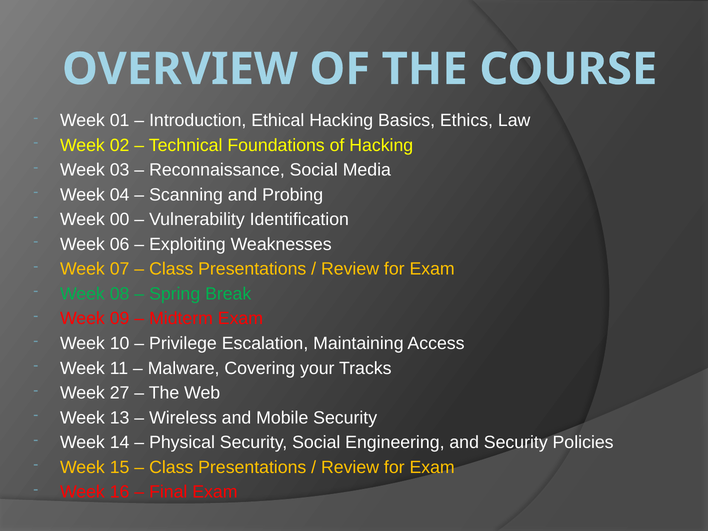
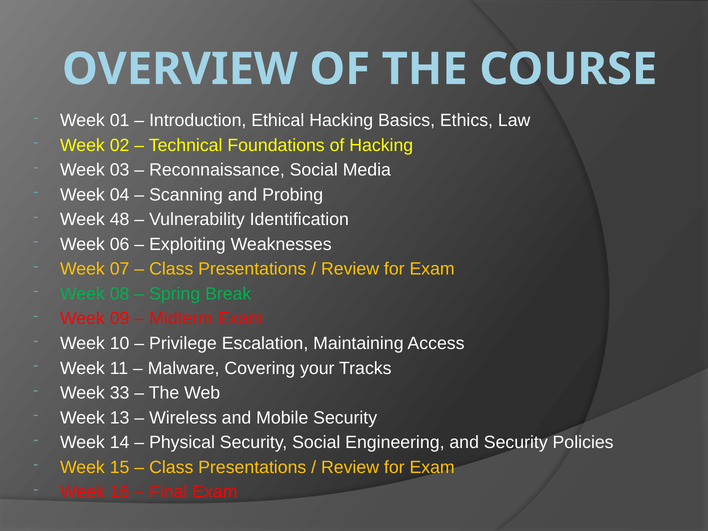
00: 00 -> 48 (120, 220)
27: 27 -> 33 (120, 393)
